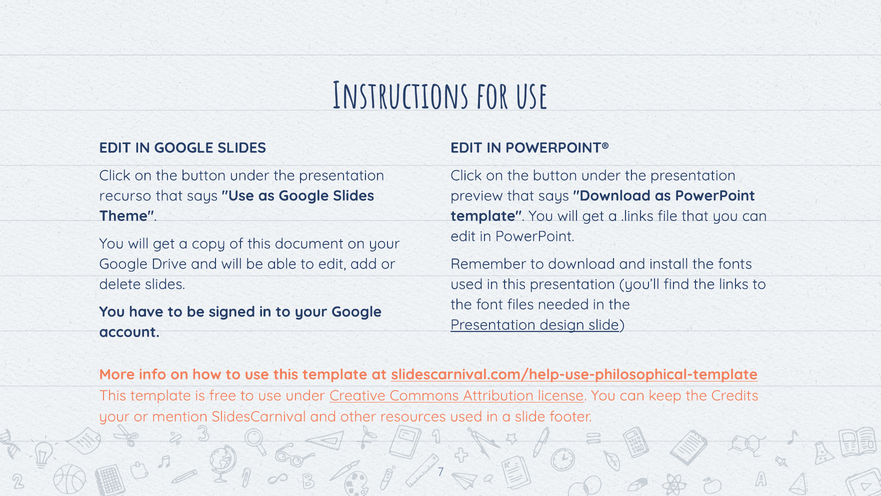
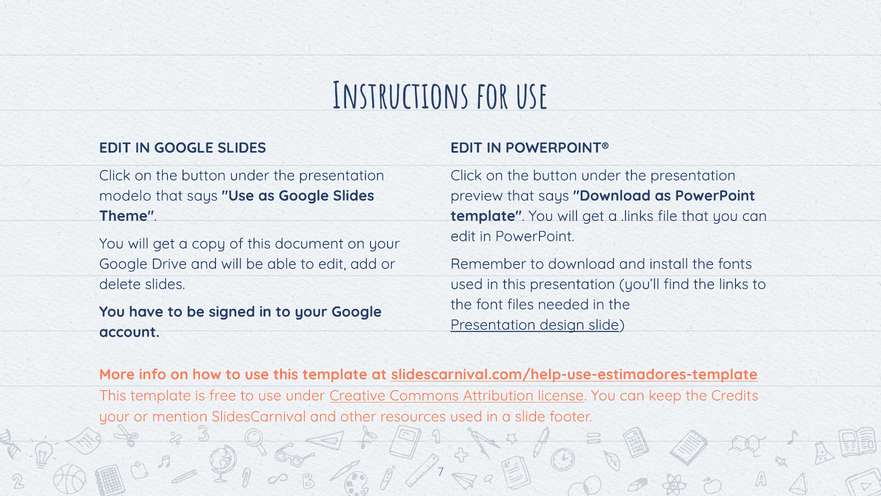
recurso: recurso -> modelo (125, 196)
slidescarnival.com/help-use-philosophical-template: slidescarnival.com/help-use-philosophical-template -> slidescarnival.com/help-use-estimadores-template (574, 374)
